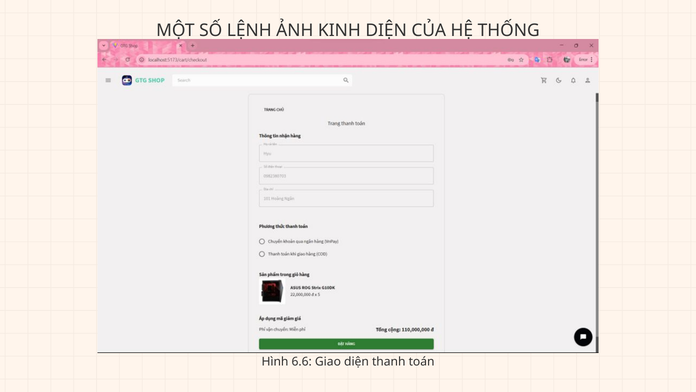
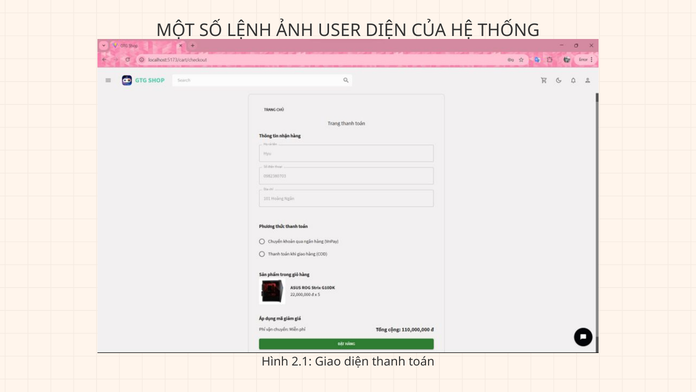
KINH: KINH -> USER (339, 31)
6.6: 6.6 -> 2.1 (302, 361)
